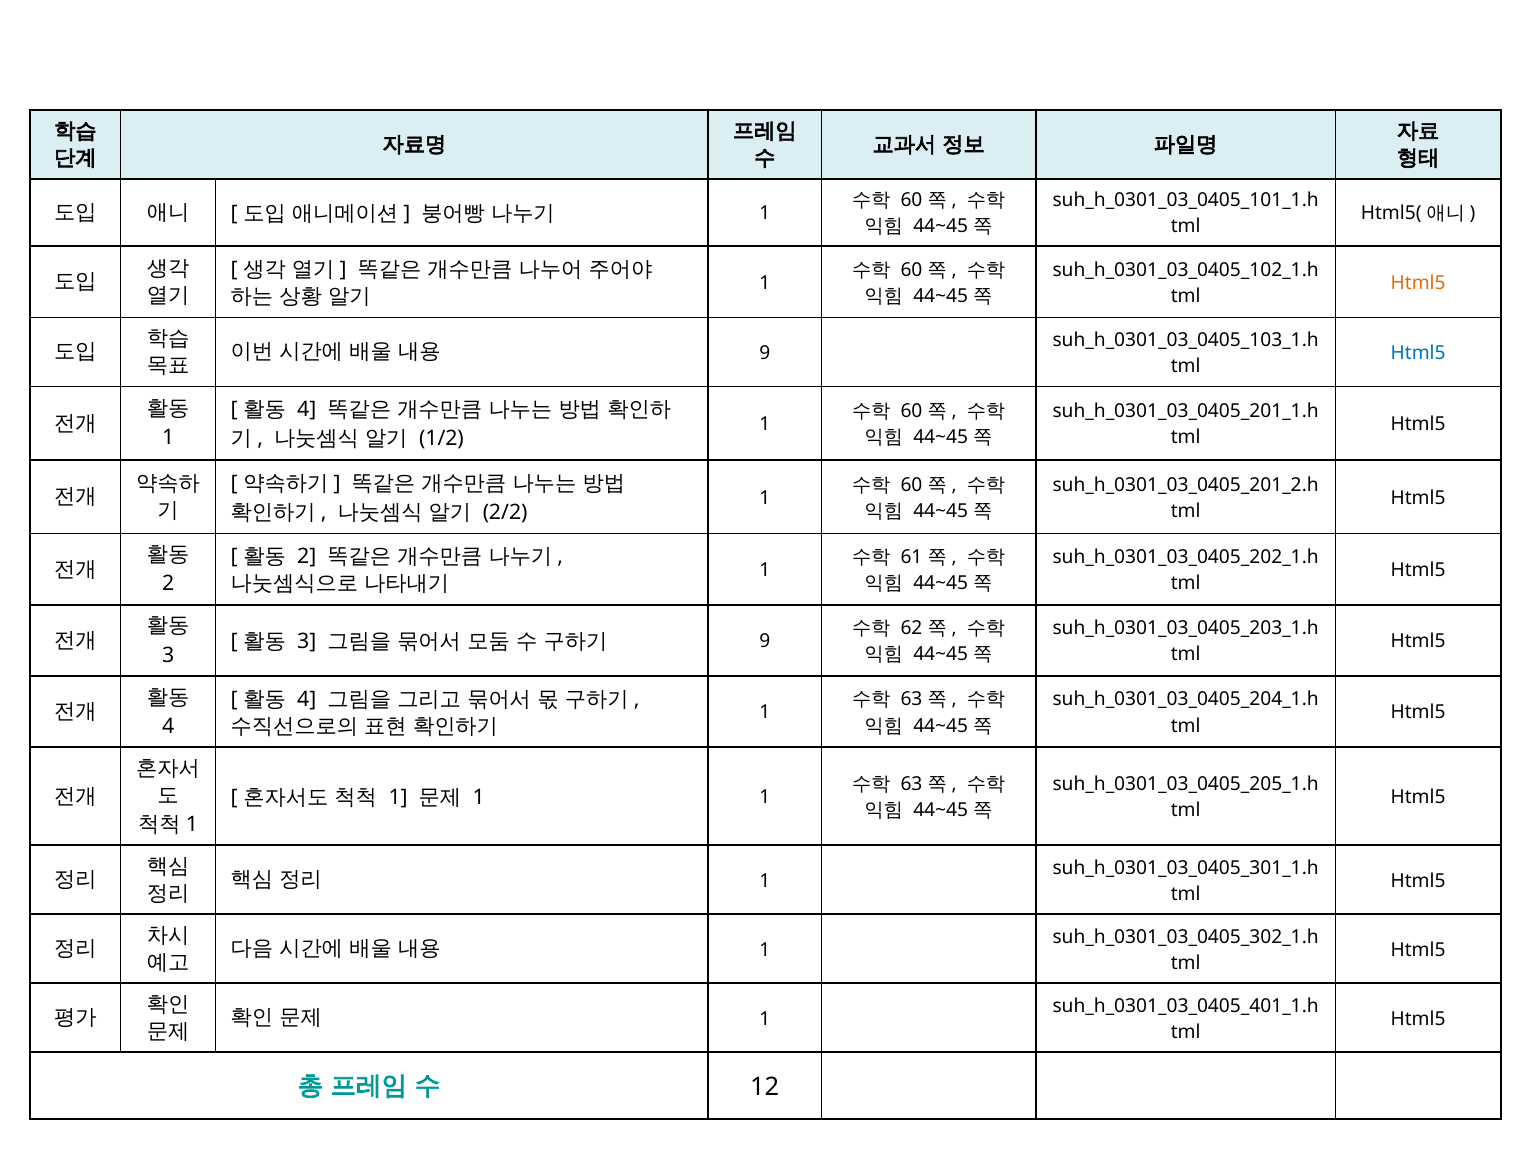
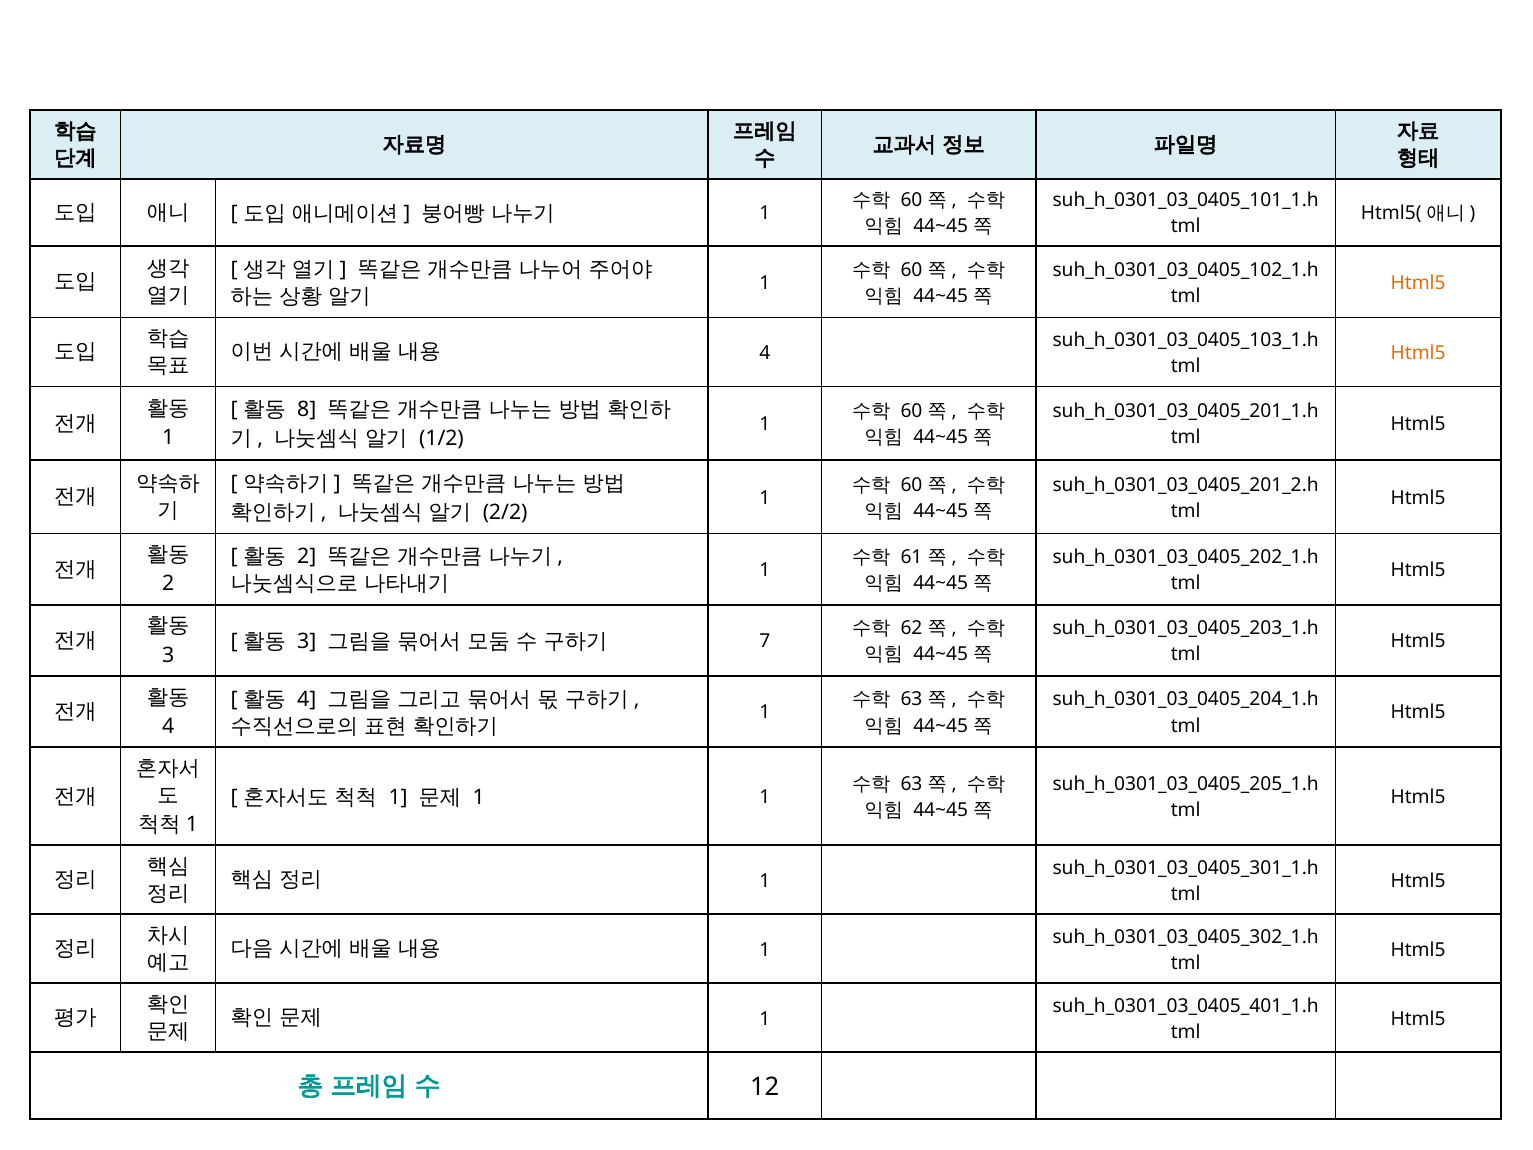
9: 9 -> 4 (765, 353)
Html5 colour: blue -> orange (1418, 353)
4: 4 -> 8 (307, 410)
9: 9 -> 7 (765, 641)
